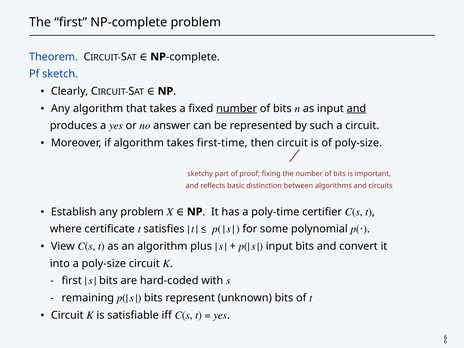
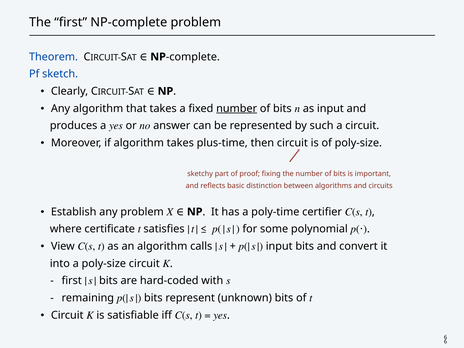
and underline: present -> none (356, 108)
first-time: first-time -> plus-time (222, 143)
plus: plus -> calls (201, 246)
